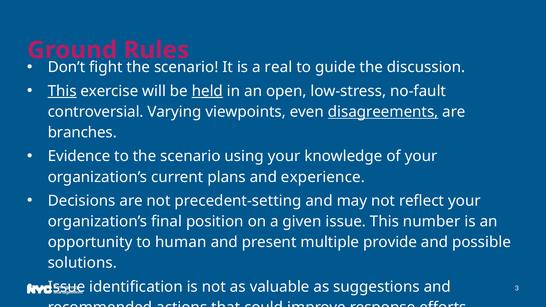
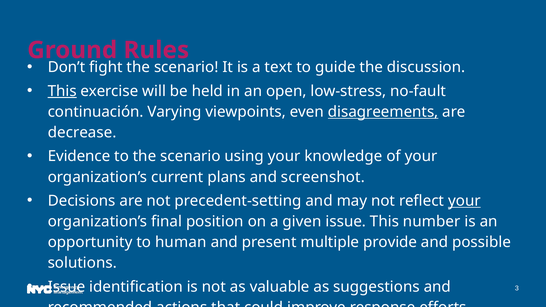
real: real -> text (279, 67)
held underline: present -> none (207, 91)
controversial: controversial -> continuación (96, 112)
branches: branches -> decrease (82, 133)
experience: experience -> screenshot (323, 177)
your underline: none -> present (464, 201)
